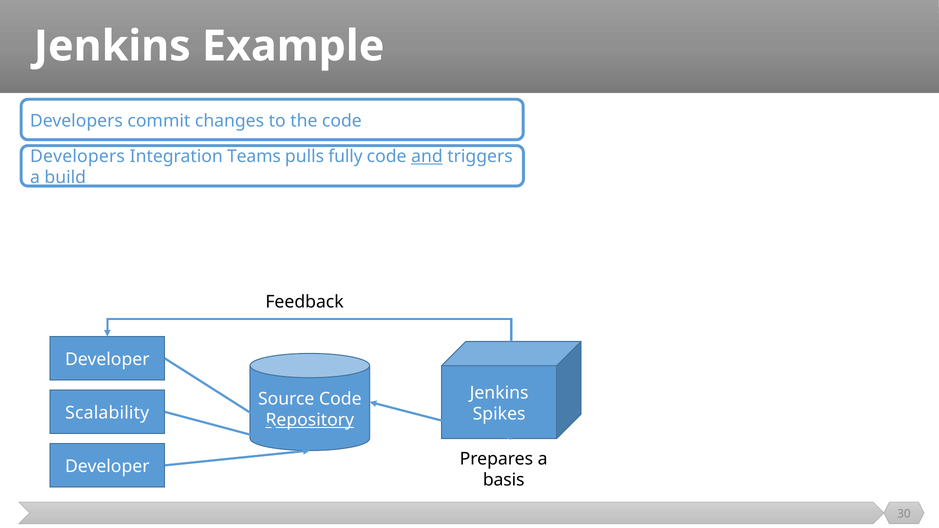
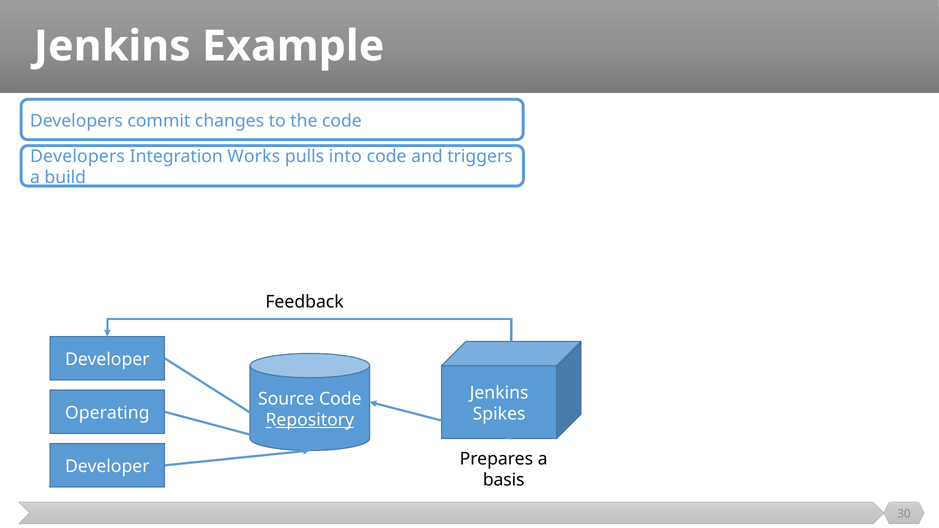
Teams: Teams -> Works (254, 157)
fully: fully -> into (345, 157)
and underline: present -> none (427, 157)
Scalability: Scalability -> Operating (107, 413)
